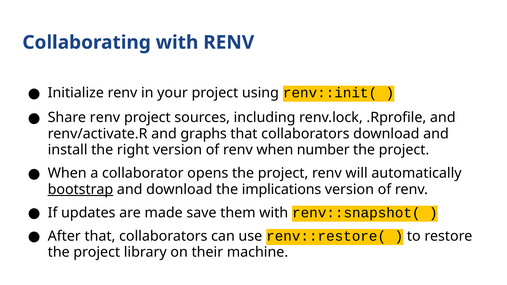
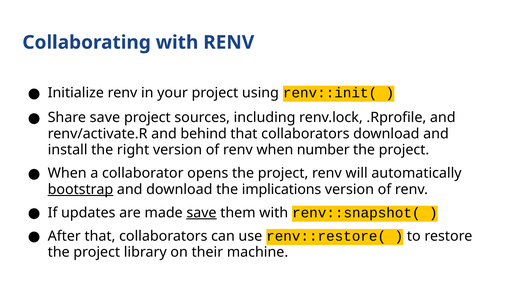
Share renv: renv -> save (105, 118)
graphs: graphs -> behind (204, 134)
save underline: none -> present (201, 213)
